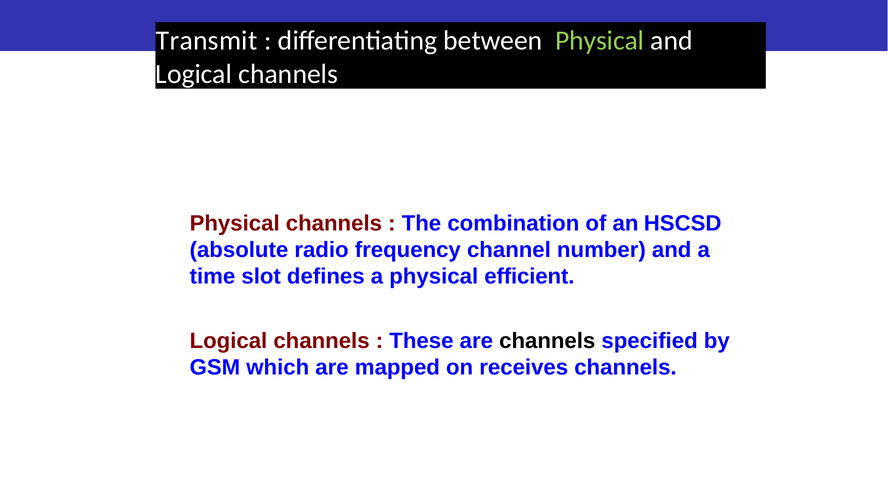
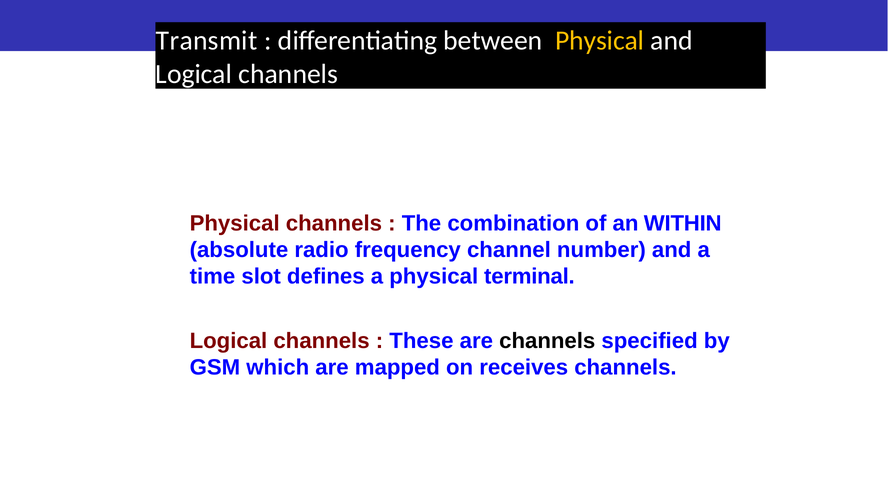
Physical colour: light green -> yellow (600, 41)
HSCSD: HSCSD -> WITHIN (683, 224)
efficient: efficient -> terminal (529, 277)
